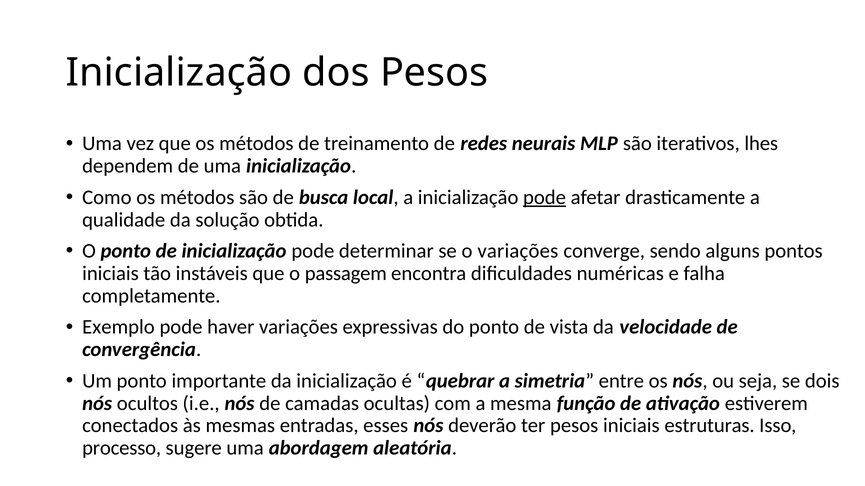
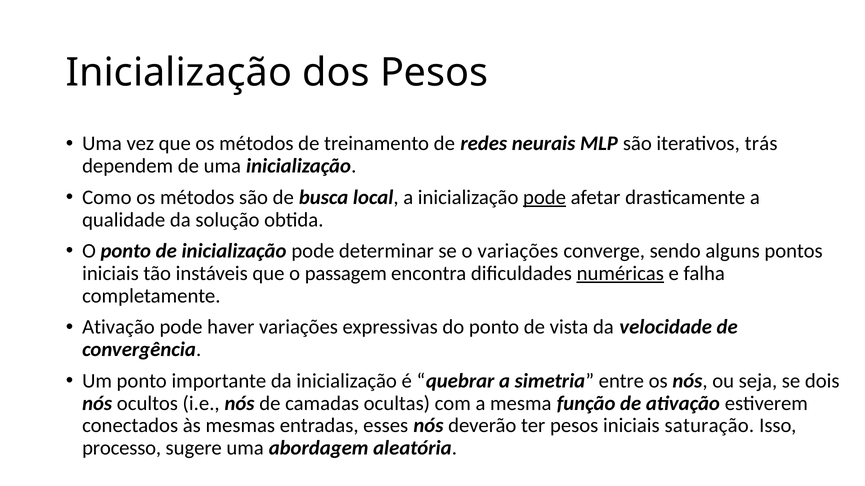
lhes: lhes -> trás (761, 144)
numéricas underline: none -> present (620, 274)
Exemplo: Exemplo -> Ativação (118, 327)
estruturas: estruturas -> saturação (709, 426)
